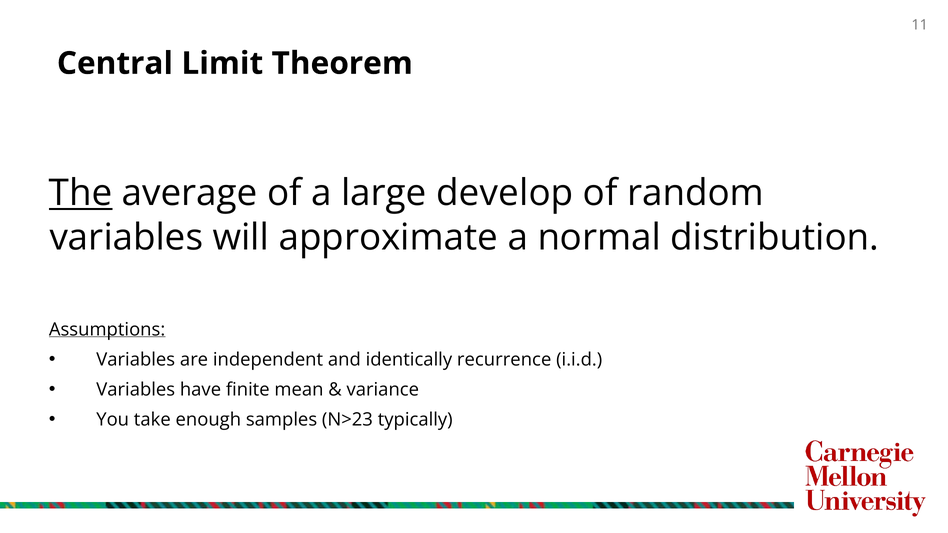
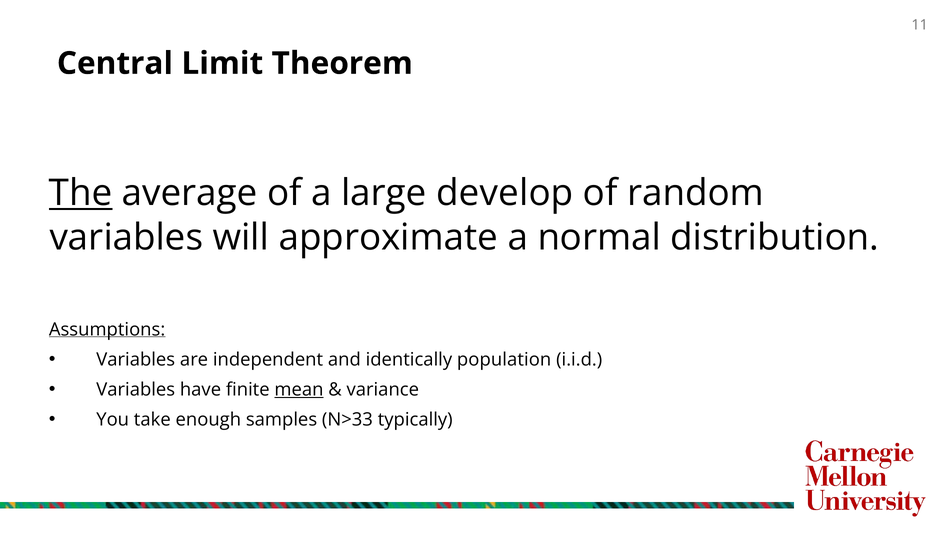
recurrence: recurrence -> population (504, 360)
mean underline: none -> present (299, 390)
N>23: N>23 -> N>33 (347, 420)
